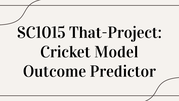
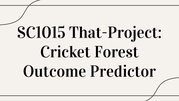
Model: Model -> Forest (117, 52)
